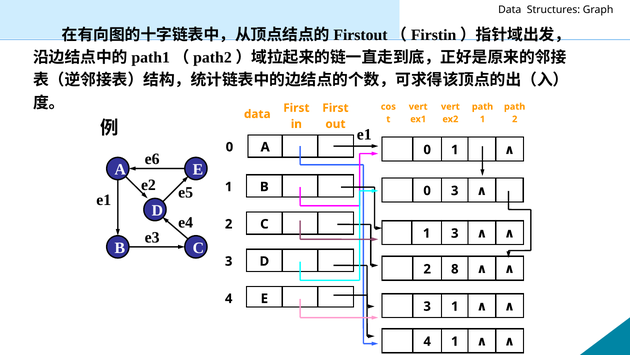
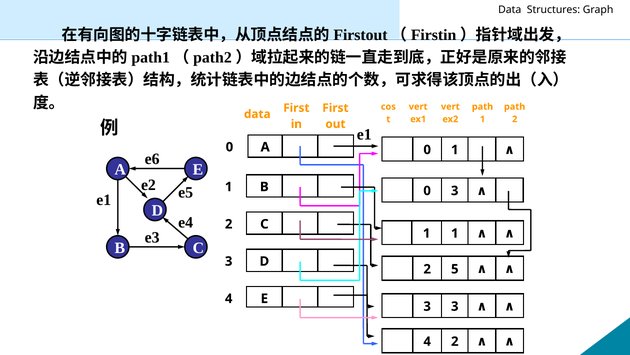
1 3: 3 -> 1 (455, 233)
8: 8 -> 5 (455, 269)
3 1: 1 -> 3 (455, 306)
4 1: 1 -> 2 (455, 341)
